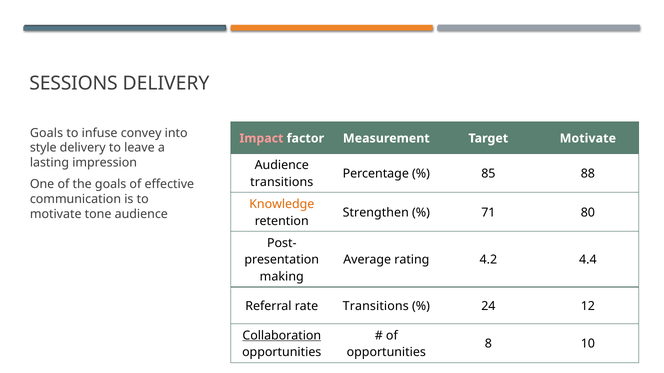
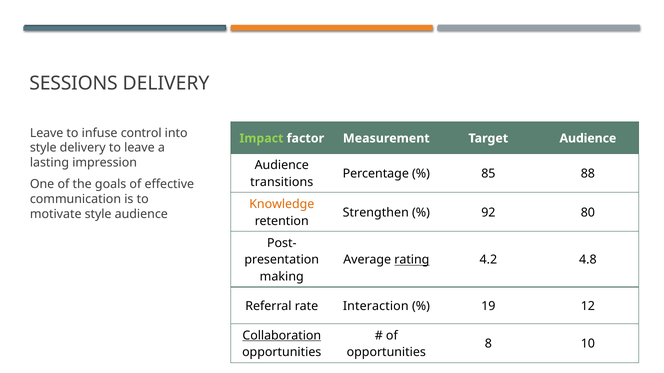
Goals: Goals -> Leave (47, 133)
convey: convey -> control (141, 133)
Impact colour: pink -> light green (261, 139)
Target Motivate: Motivate -> Audience (588, 139)
71: 71 -> 92 (488, 213)
motivate tone: tone -> style (98, 214)
rating underline: none -> present (412, 260)
4.4: 4.4 -> 4.8 (588, 260)
rate Transitions: Transitions -> Interaction (376, 306)
24: 24 -> 19 (488, 306)
